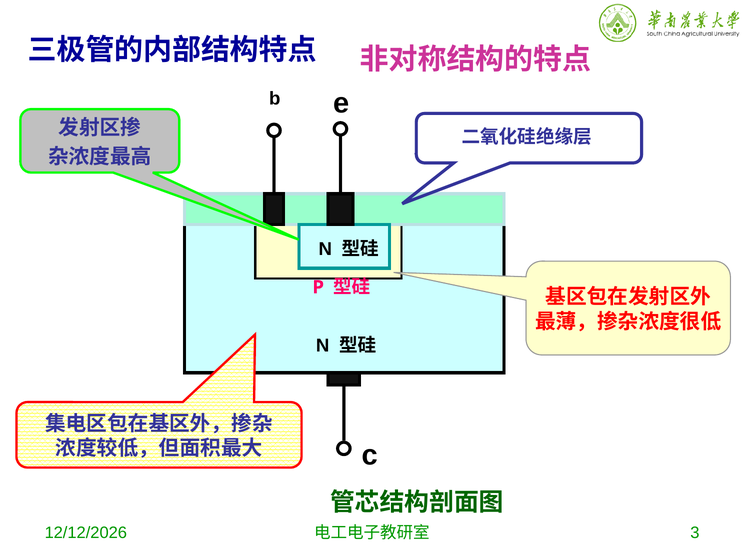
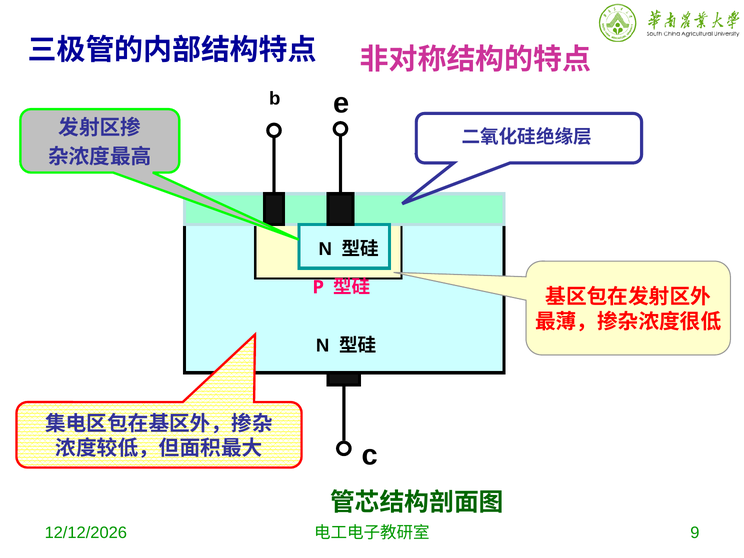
3: 3 -> 9 (695, 533)
